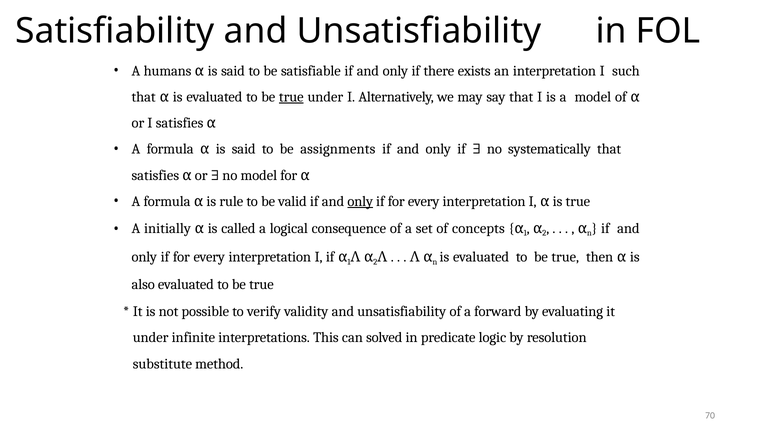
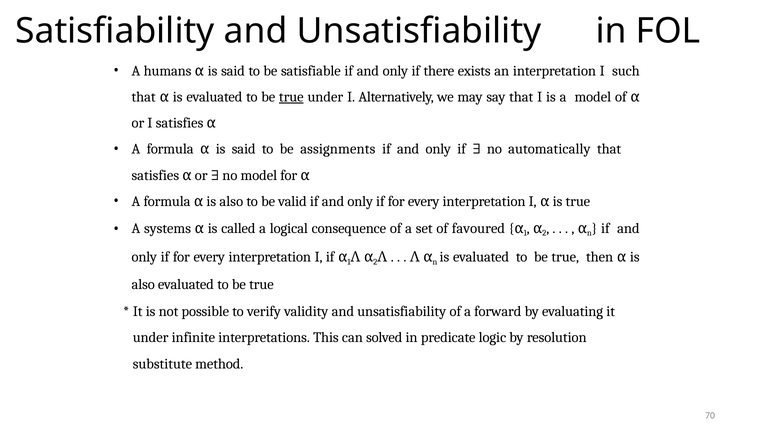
systematically: systematically -> automatically (549, 149)
rule: rule -> also (231, 202)
only underline: present -> none (360, 202)
concepts: concepts -> favoured (478, 228)
initially: initially -> systems (167, 228)
